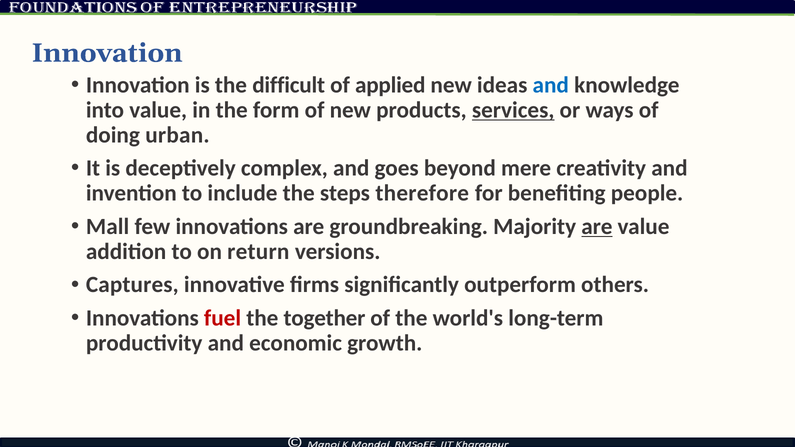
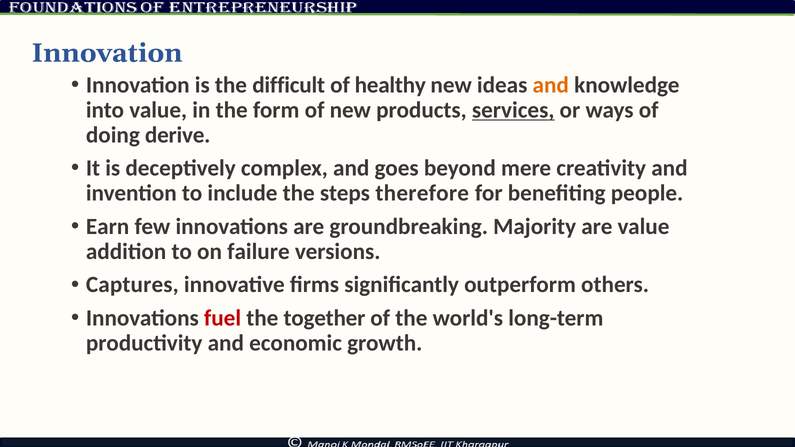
applied: applied -> healthy (390, 85)
and colour: blue -> orange (551, 85)
urban: urban -> derive (178, 135)
Mall: Mall -> Earn (108, 227)
are underline: present -> none (597, 227)
return: return -> failure (258, 252)
